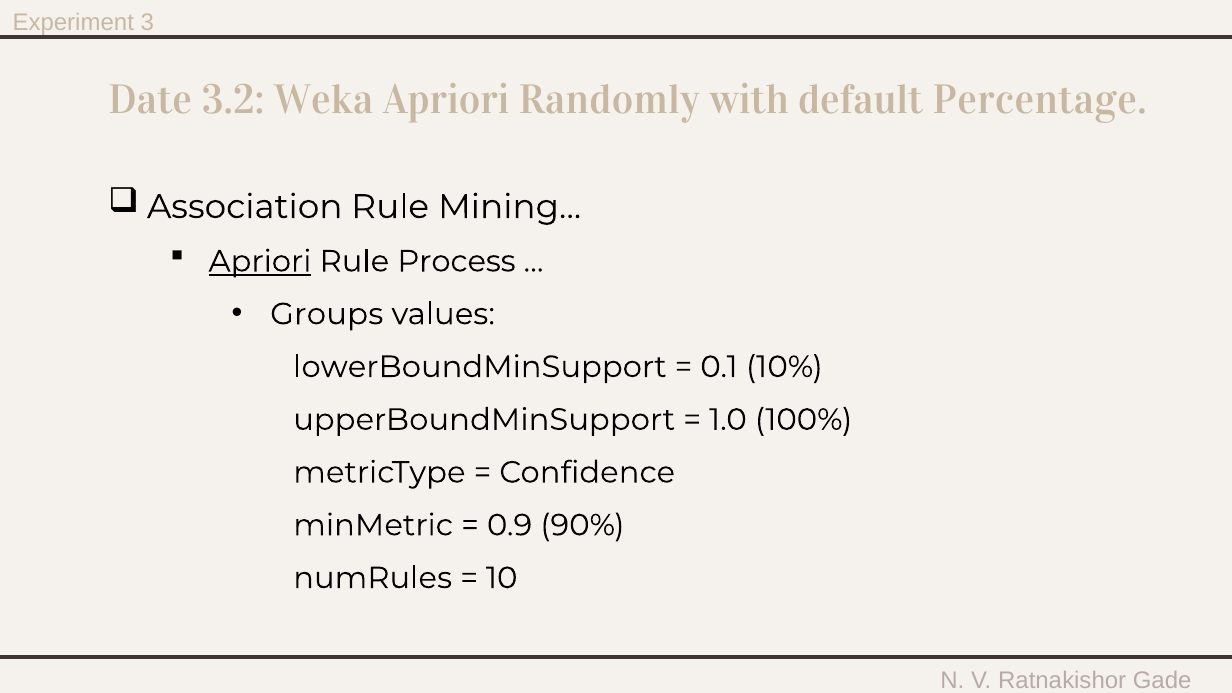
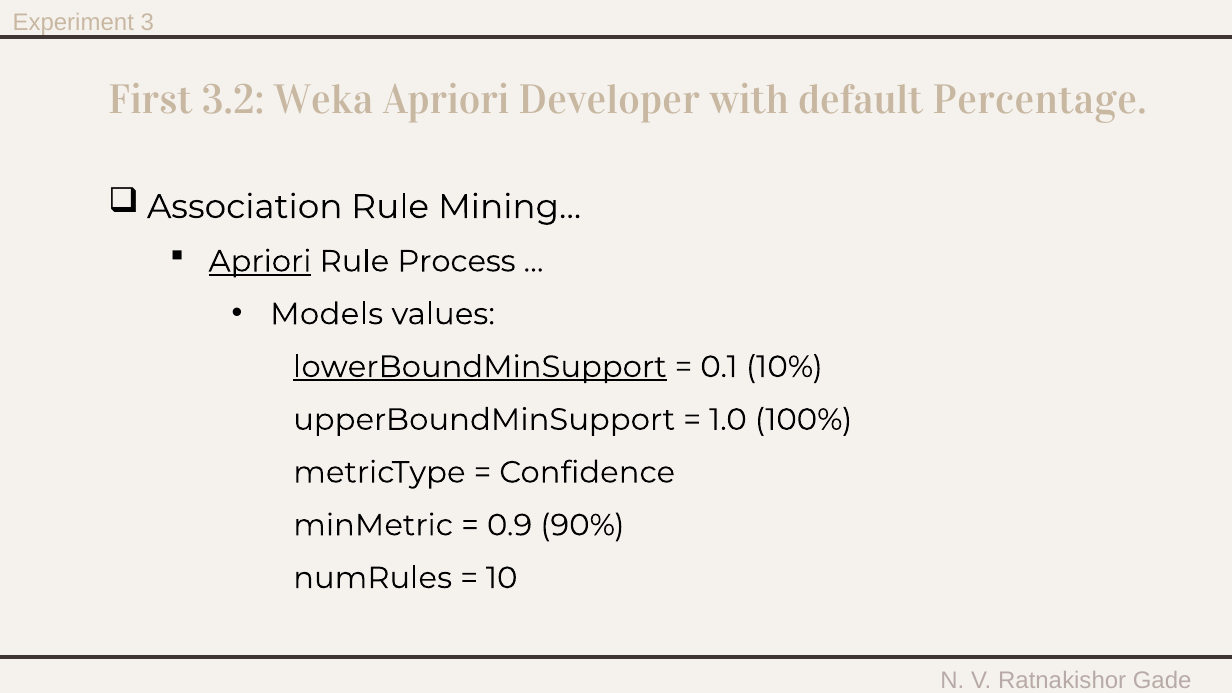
Date: Date -> First (150, 100)
Randomly: Randomly -> Developer (609, 100)
Groups: Groups -> Models (327, 314)
lowerBoundMinSupport underline: none -> present (480, 367)
